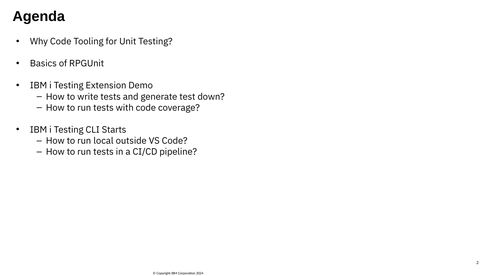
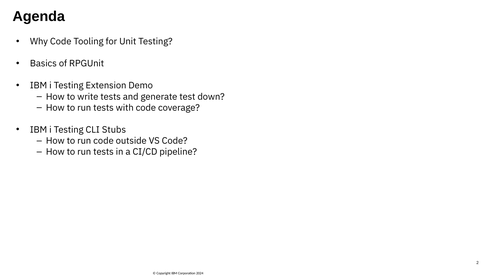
Starts: Starts -> Stubs (114, 130)
run local: local -> code (103, 141)
